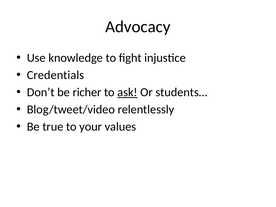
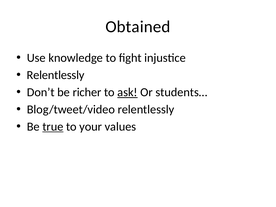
Advocacy: Advocacy -> Obtained (138, 27)
Credentials: Credentials -> Relentlessly (56, 75)
true underline: none -> present (53, 127)
